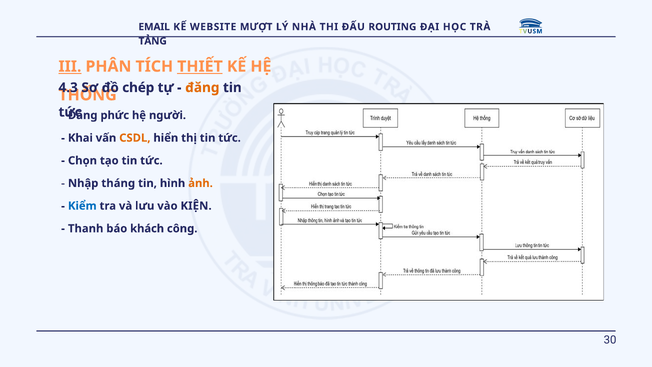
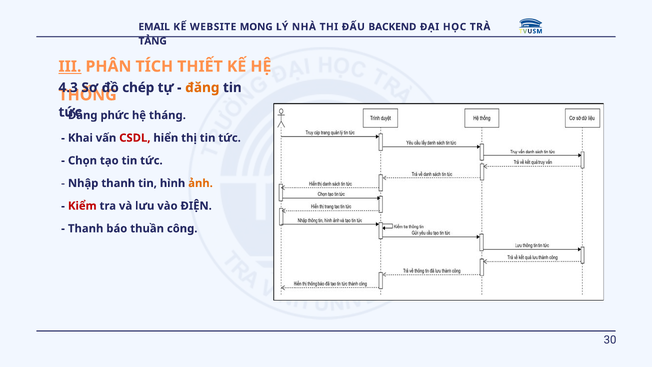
MƯỢT: MƯỢT -> MONG (256, 27)
ROUTING: ROUTING -> BACKEND (392, 27)
THIẾT underline: present -> none (200, 66)
người: người -> tháng (167, 115)
CSDL colour: orange -> red (135, 138)
Nhập tháng: tháng -> thanh (118, 183)
Kiểm colour: blue -> red (82, 206)
KIỆN: KIỆN -> ĐIỆN (196, 206)
khách: khách -> thuần (147, 228)
